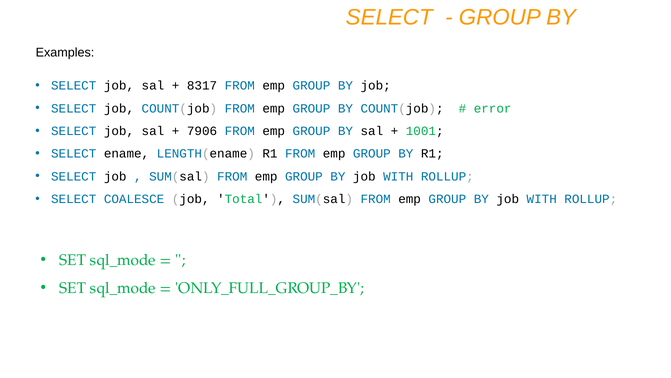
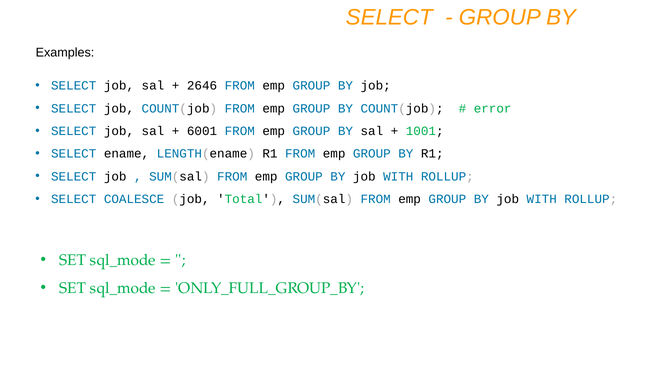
8317: 8317 -> 2646 (202, 86)
7906: 7906 -> 6001 (202, 131)
